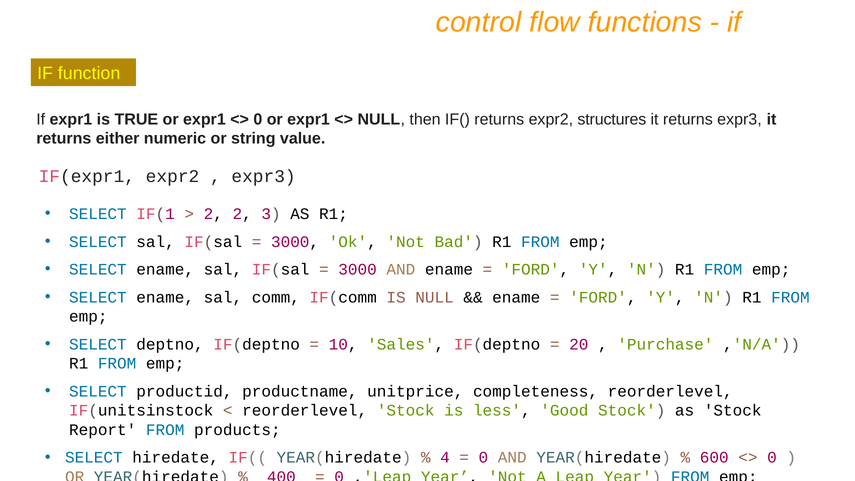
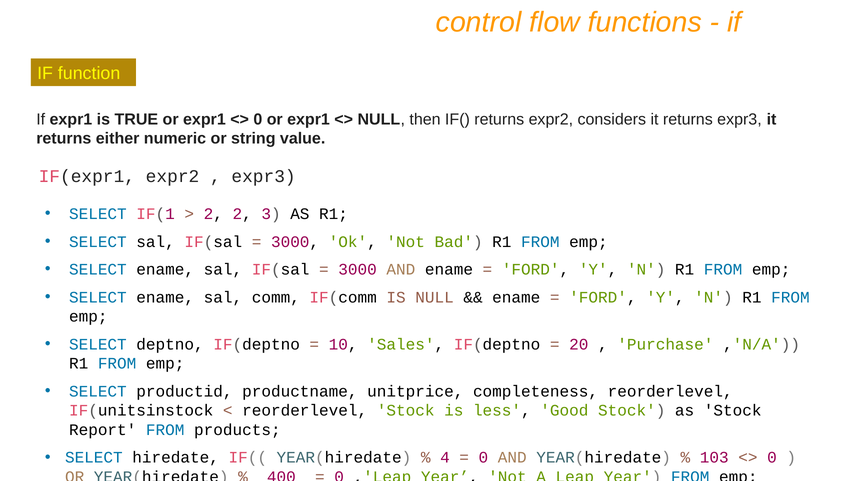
structures: structures -> considers (612, 119)
600: 600 -> 103 (714, 458)
